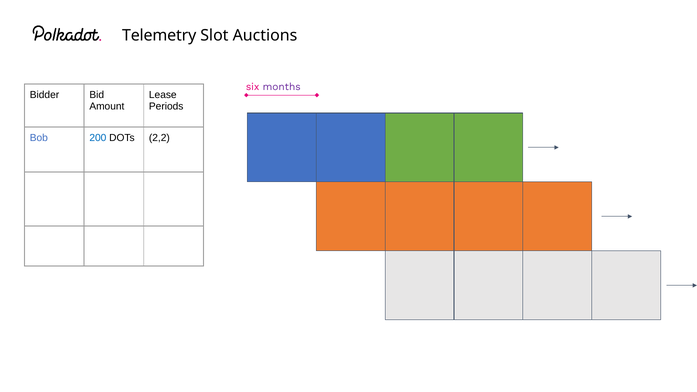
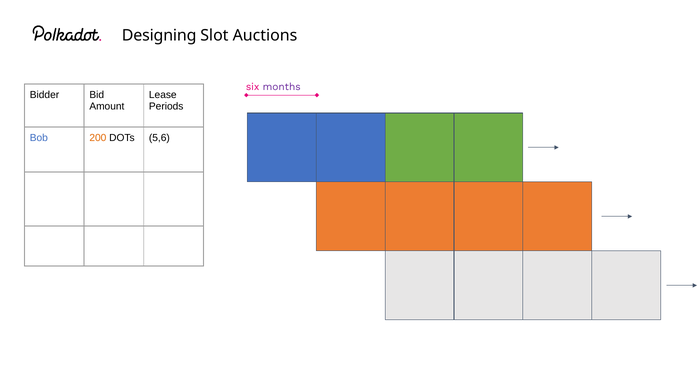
Telemetry: Telemetry -> Designing (159, 35)
200 colour: blue -> orange (98, 138)
2,2: 2,2 -> 5,6 (159, 138)
